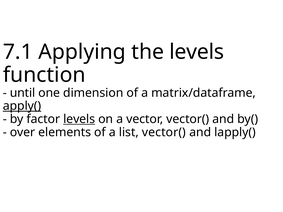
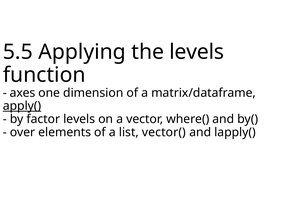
7.1: 7.1 -> 5.5 (18, 52)
until: until -> axes (23, 93)
levels underline: present -> none (79, 119)
vector vector(: vector( -> where( (188, 119)
